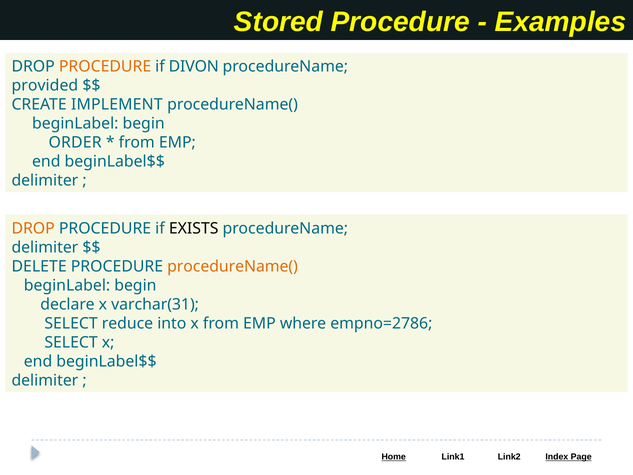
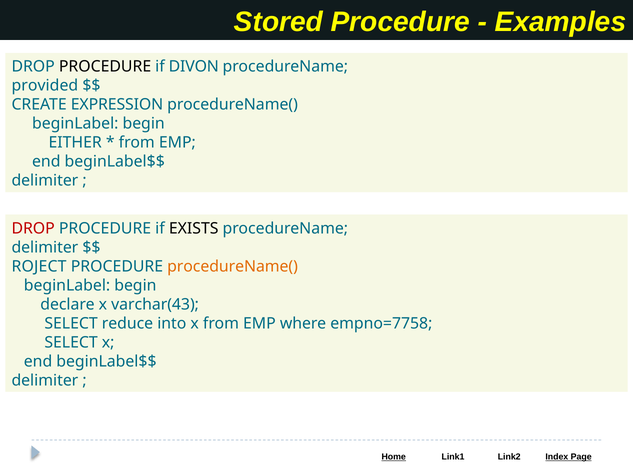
PROCEDURE colour: orange -> black (105, 67)
IMPLEMENT: IMPLEMENT -> EXPRESSION (117, 105)
ORDER: ORDER -> EITHER (75, 143)
DROP colour: orange -> red (33, 228)
DELETE: DELETE -> ROJECT (39, 266)
varchar(31: varchar(31 -> varchar(43 (155, 304)
empno=2786: empno=2786 -> empno=7758 (381, 323)
